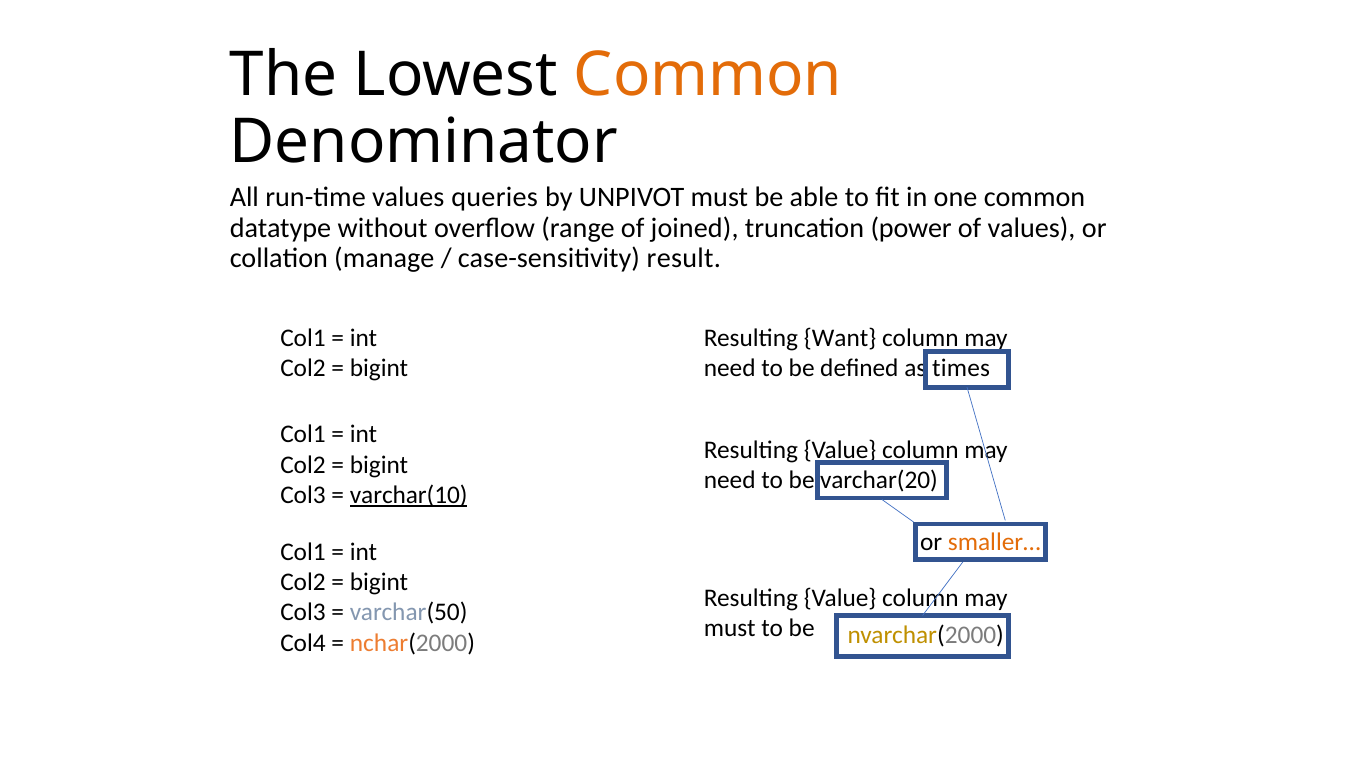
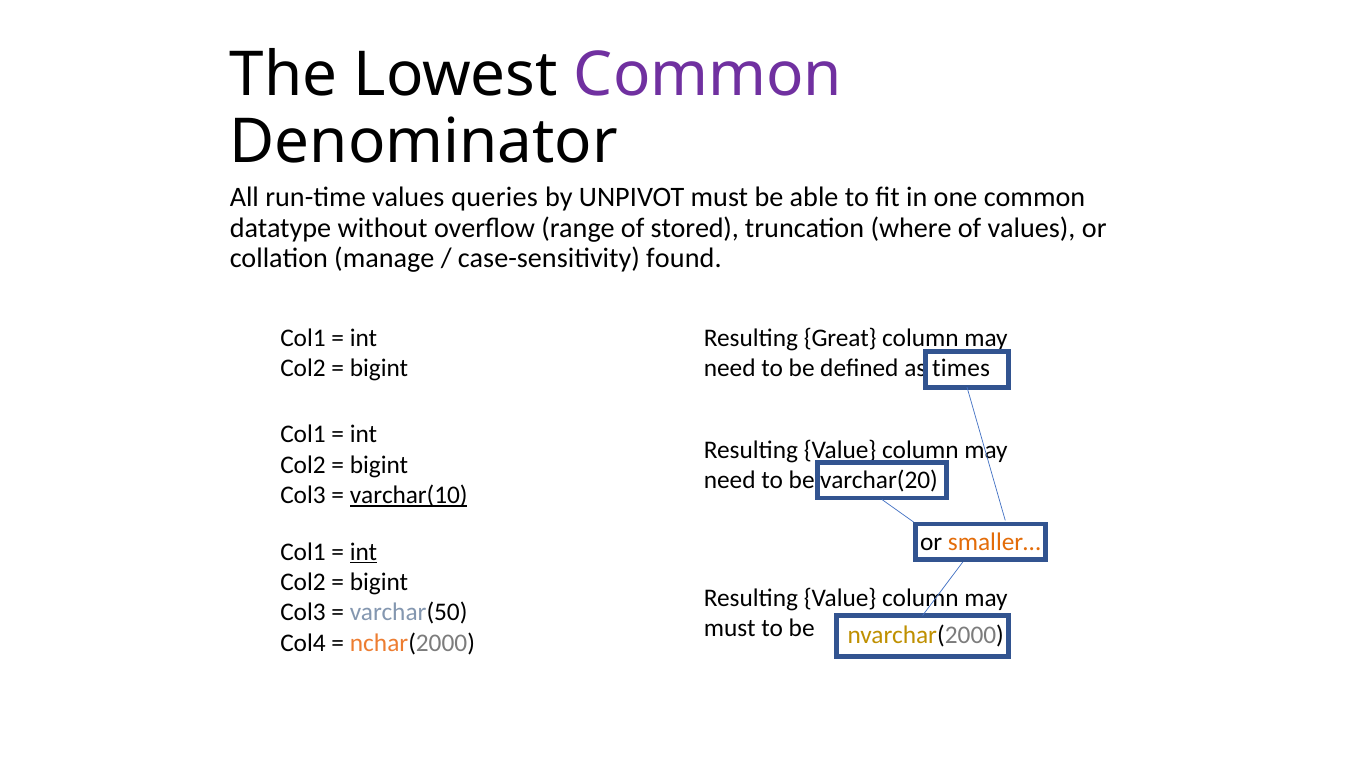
Common colour: orange -> purple (708, 75)
joined: joined -> stored (695, 228)
power: power -> where (911, 228)
result: result -> found (684, 258)
Want: Want -> Great (840, 338)
int underline: none -> present (364, 552)
